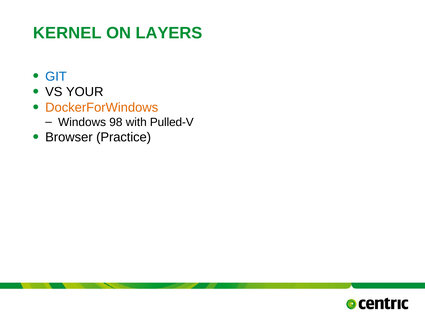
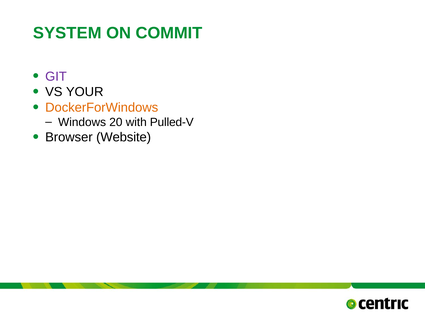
KERNEL: KERNEL -> SYSTEM (67, 33)
LAYERS: LAYERS -> COMMIT (169, 33)
GIT colour: blue -> purple (56, 76)
98: 98 -> 20 (116, 122)
Practice: Practice -> Website (124, 137)
